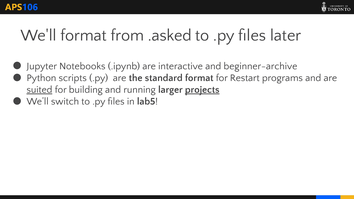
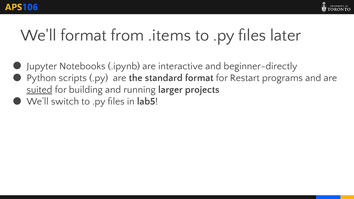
.asked: .asked -> .items (170, 35)
beginner-archive: beginner-archive -> beginner-directly (260, 66)
projects underline: present -> none (202, 90)
